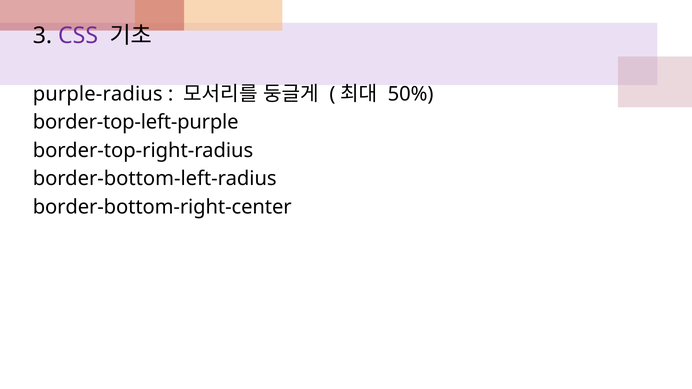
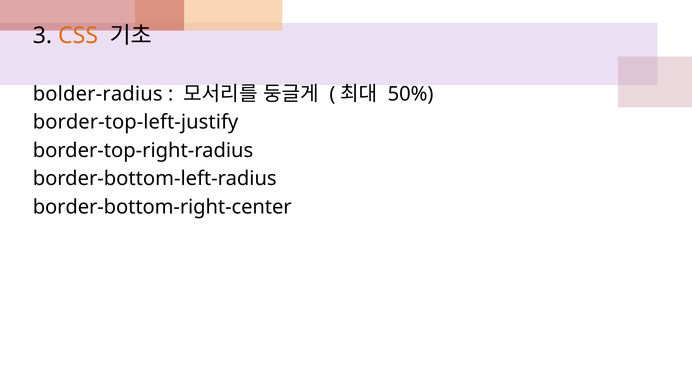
CSS colour: purple -> orange (78, 36)
purple-radius: purple-radius -> bolder-radius (98, 94)
border-top-left-purple: border-top-left-purple -> border-top-left-justify (136, 122)
